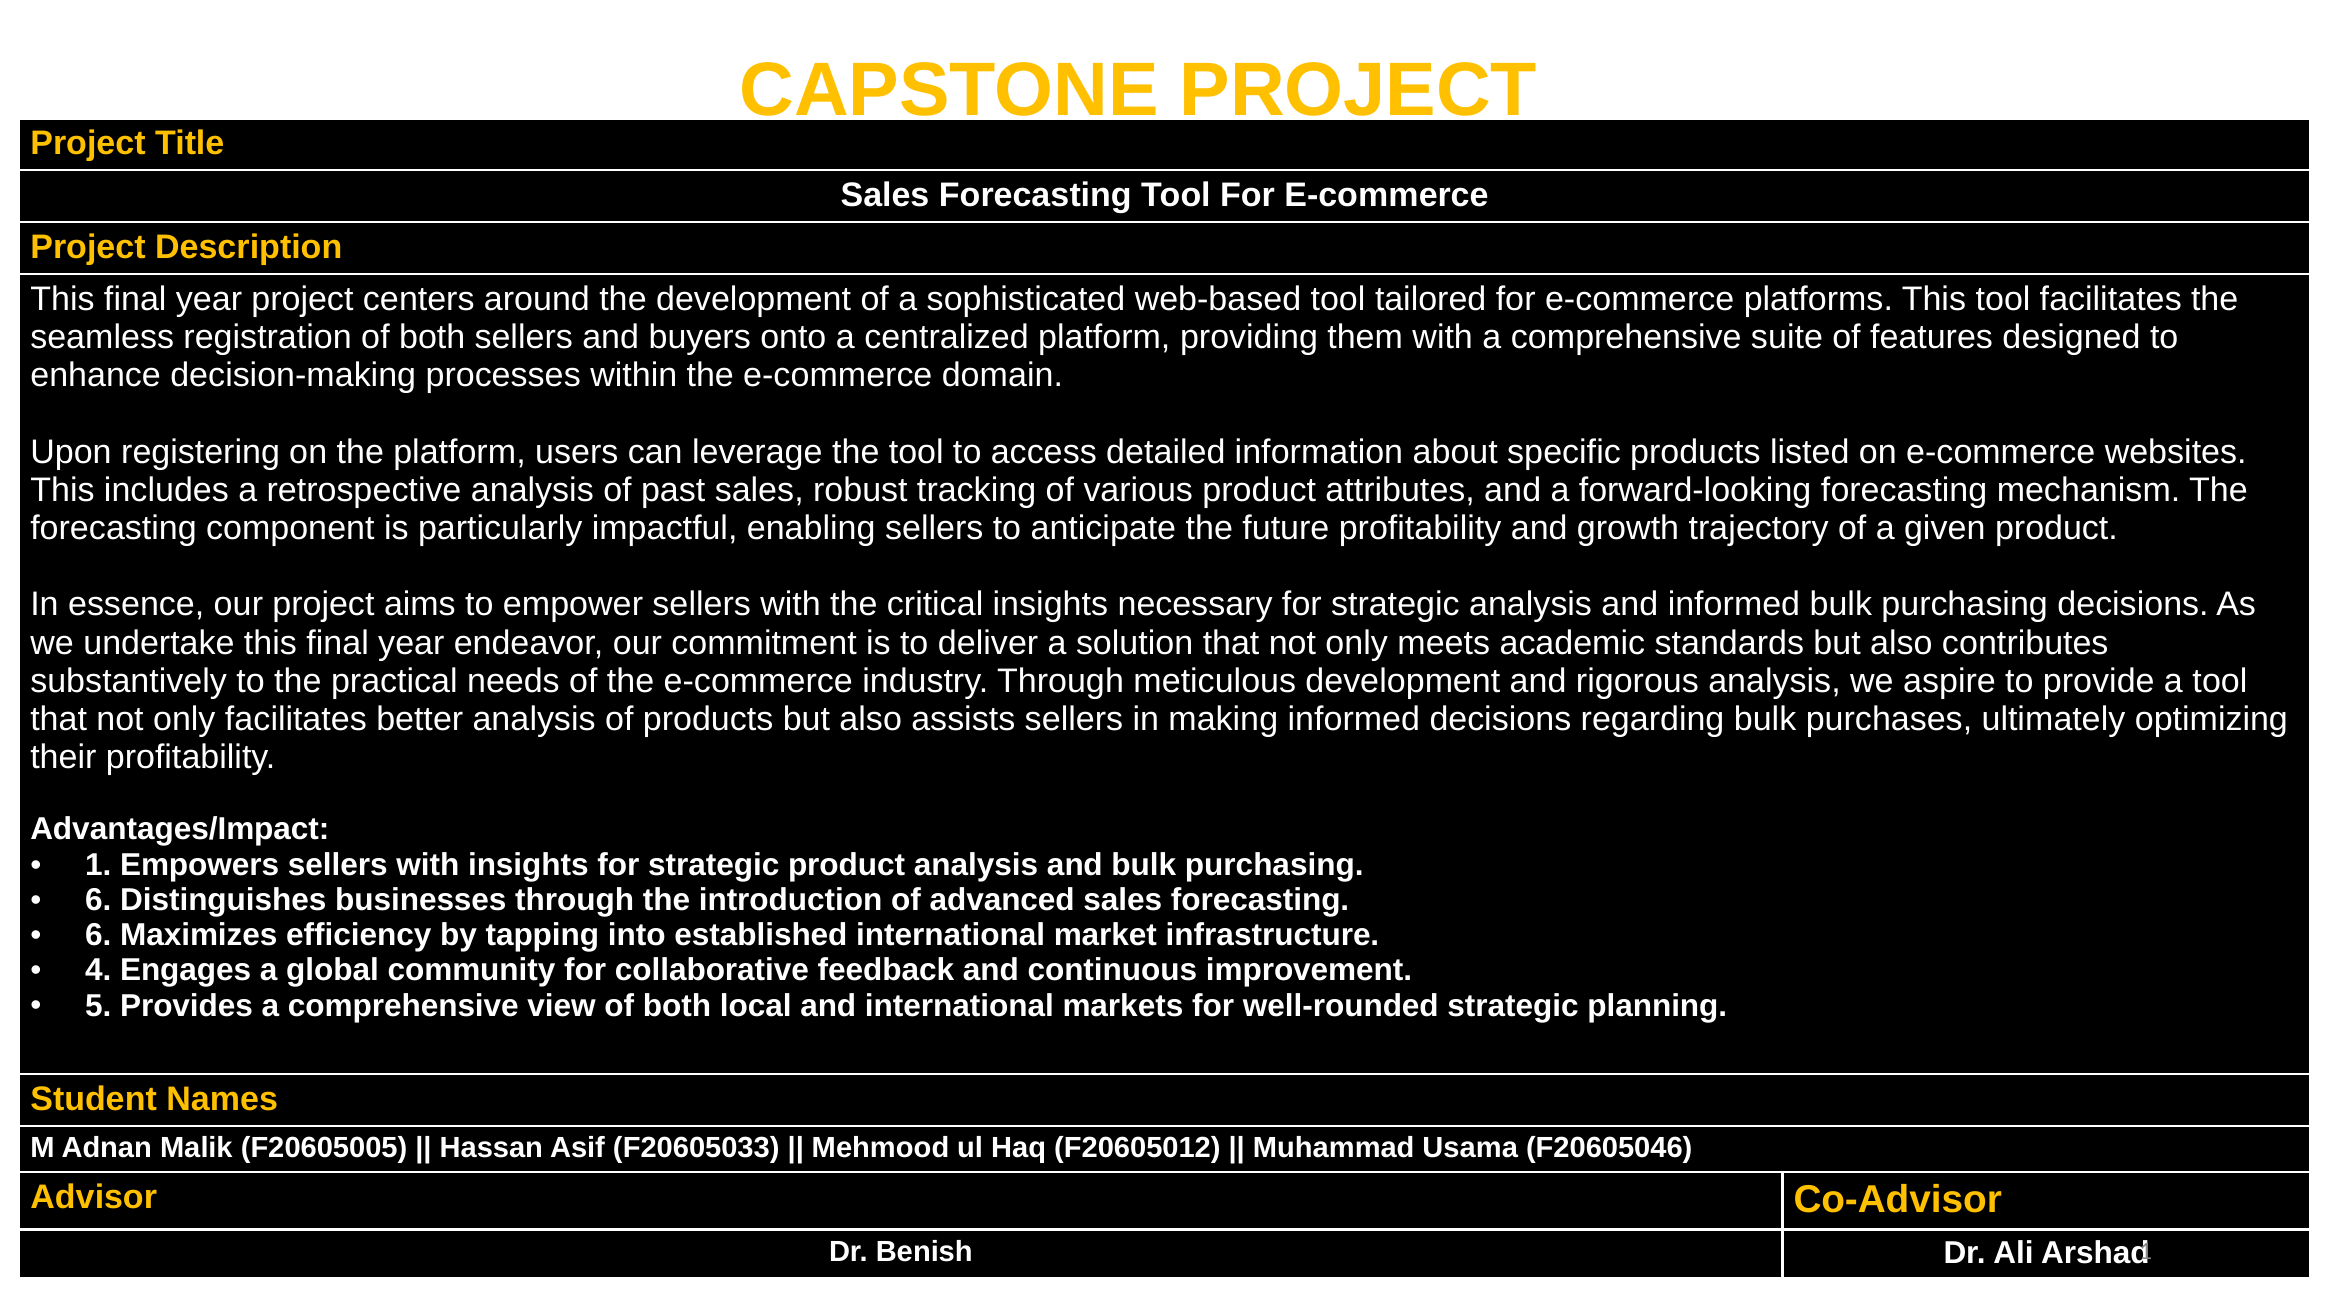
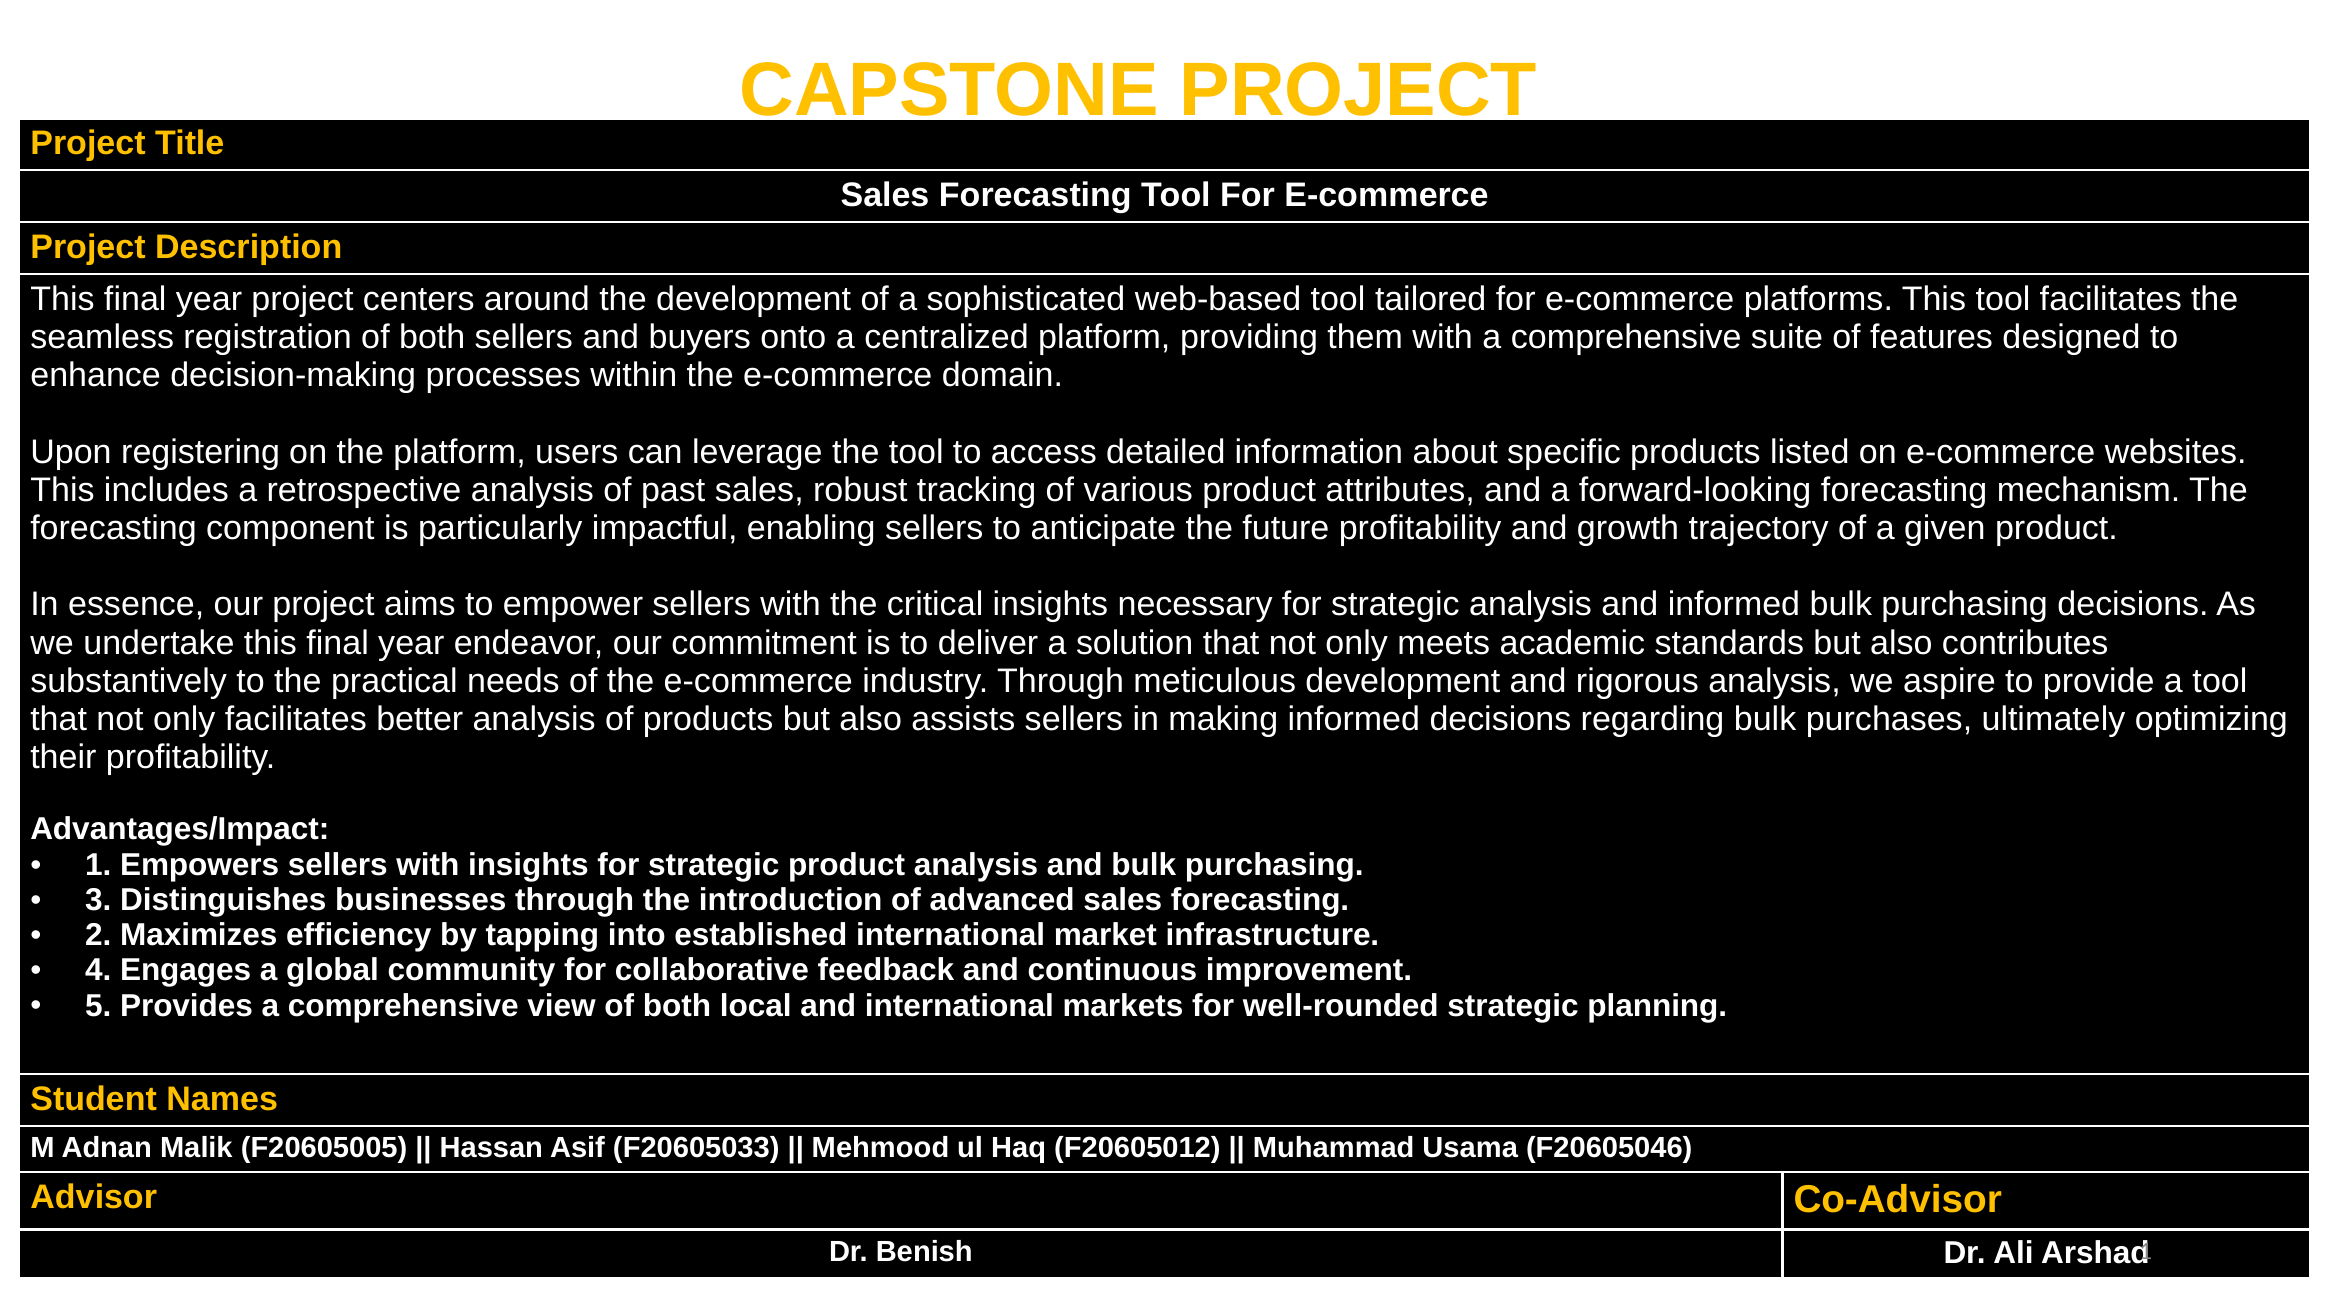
6: 6 -> 3 (98, 900)
6: 6 -> 2 (98, 935)
